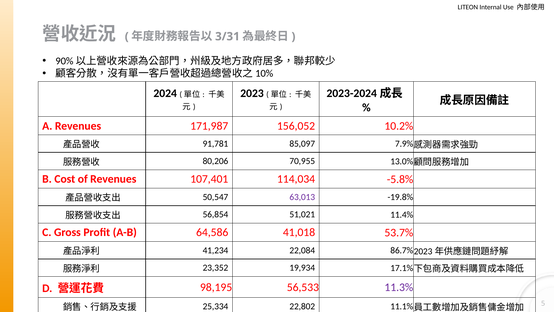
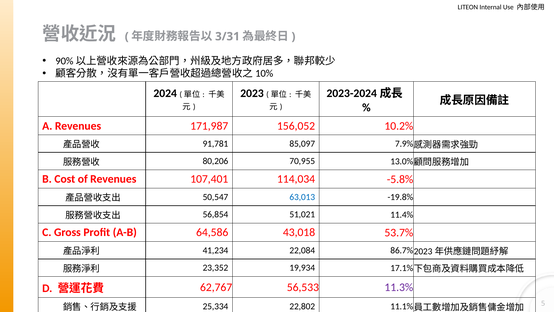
63,013 colour: purple -> blue (302, 197)
41,018: 41,018 -> 43,018 (299, 232)
98,195: 98,195 -> 62,767 (216, 287)
